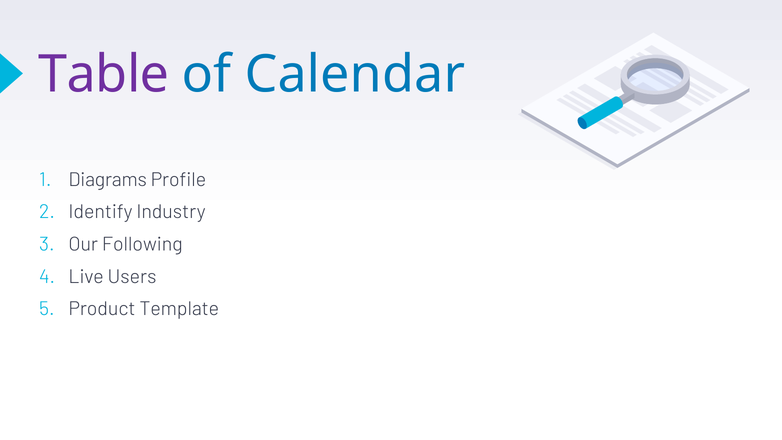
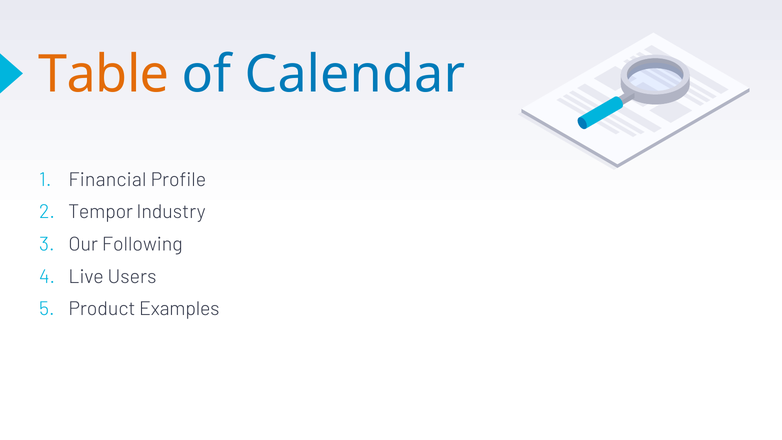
Table colour: purple -> orange (104, 75)
Diagrams: Diagrams -> Financial (107, 180)
Identify: Identify -> Tempor (101, 212)
Template: Template -> Examples (179, 309)
